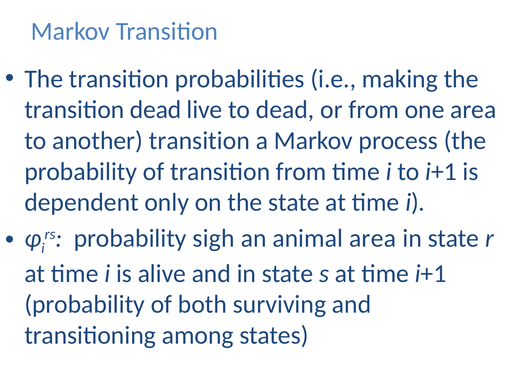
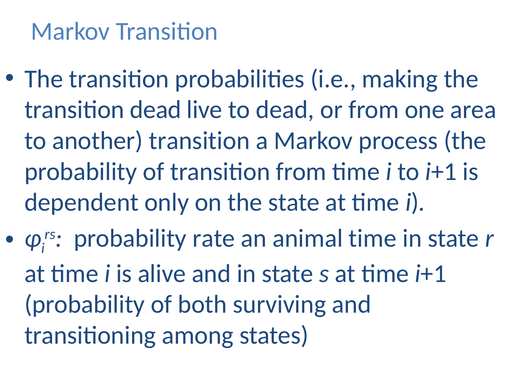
sigh: sigh -> rate (214, 238)
animal area: area -> time (373, 238)
